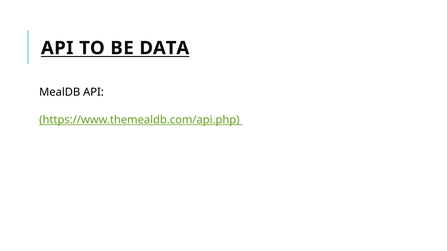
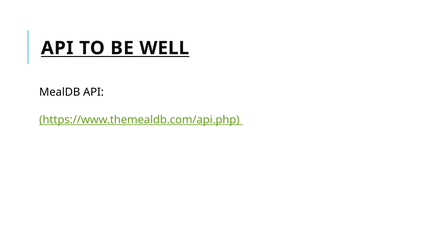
DATA: DATA -> WELL (164, 48)
